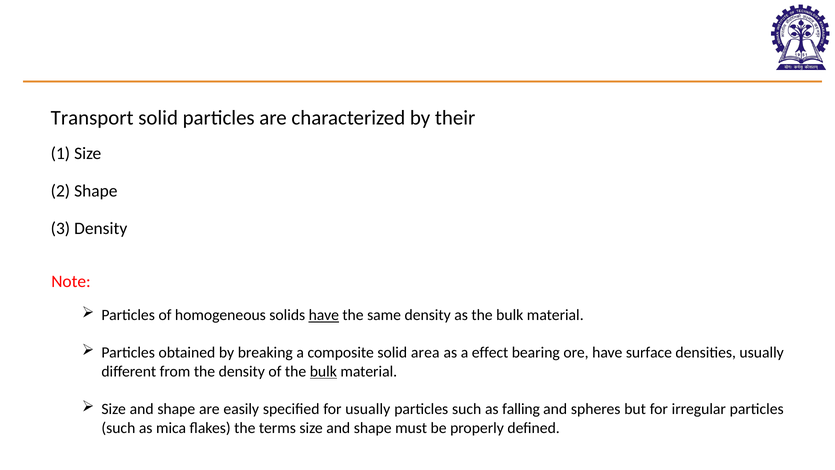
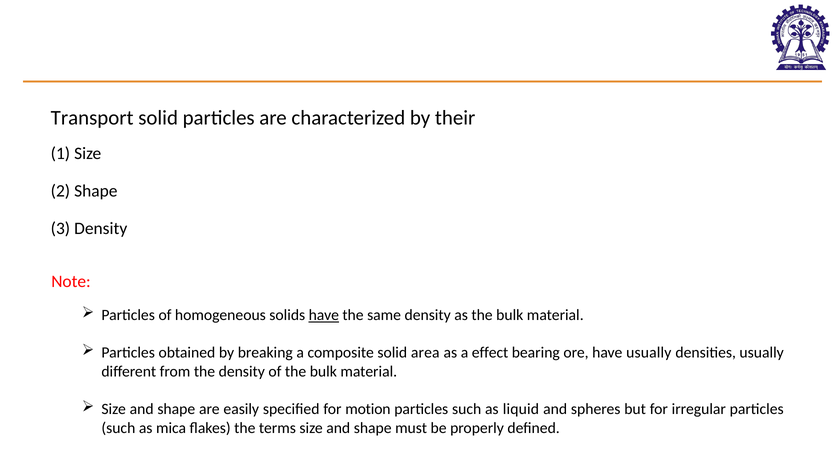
have surface: surface -> usually (649, 352)
bulk underline: present -> none (323, 371)
for usually: usually -> motion (368, 409)
falling: falling -> liquid (521, 409)
